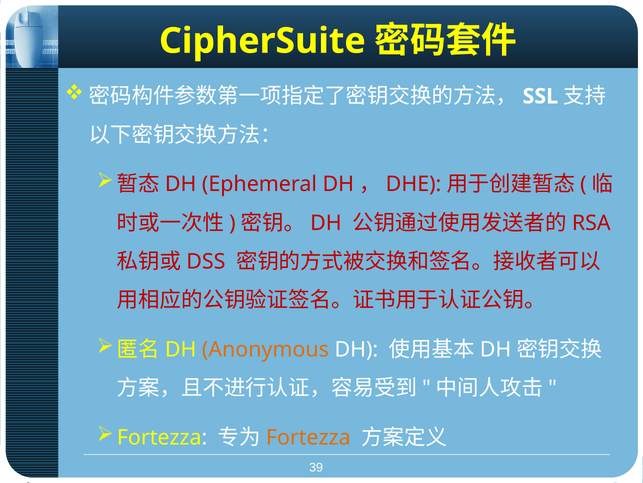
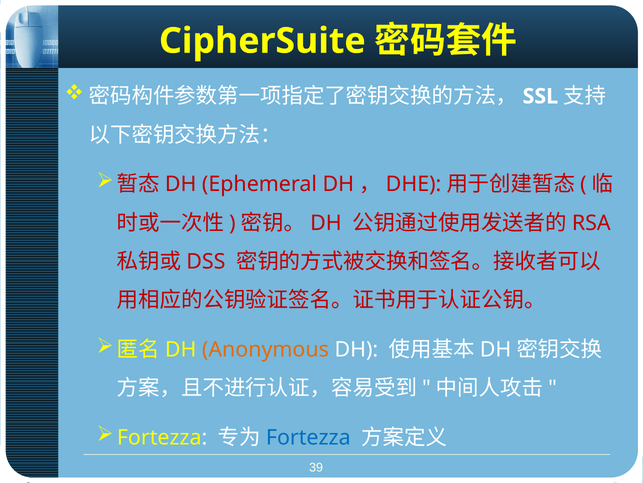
Fortezza colour: orange -> blue (308, 437)
